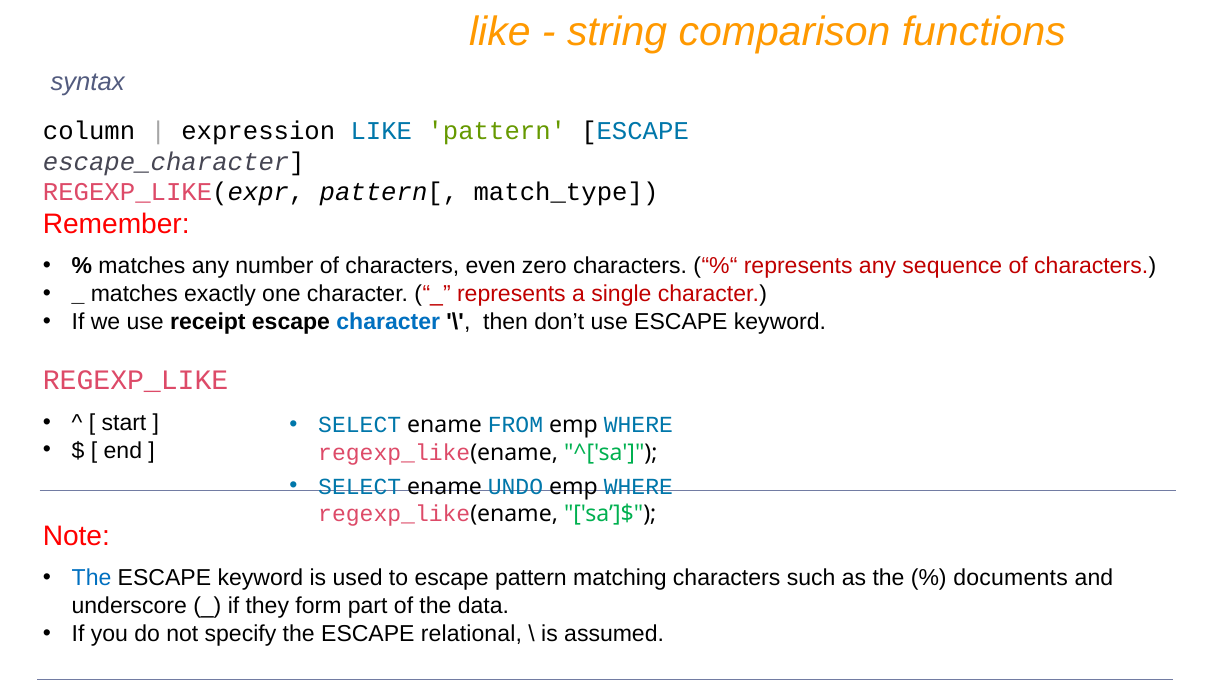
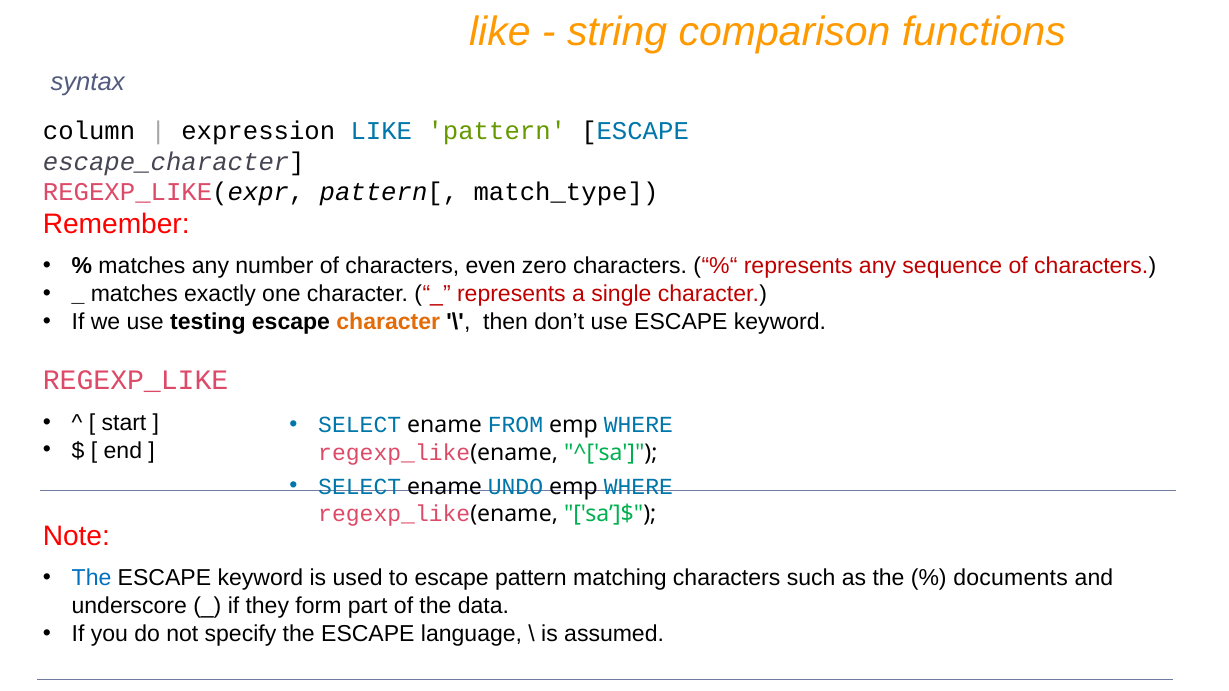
receipt: receipt -> testing (208, 322)
character colour: blue -> orange (388, 322)
relational: relational -> language (472, 634)
